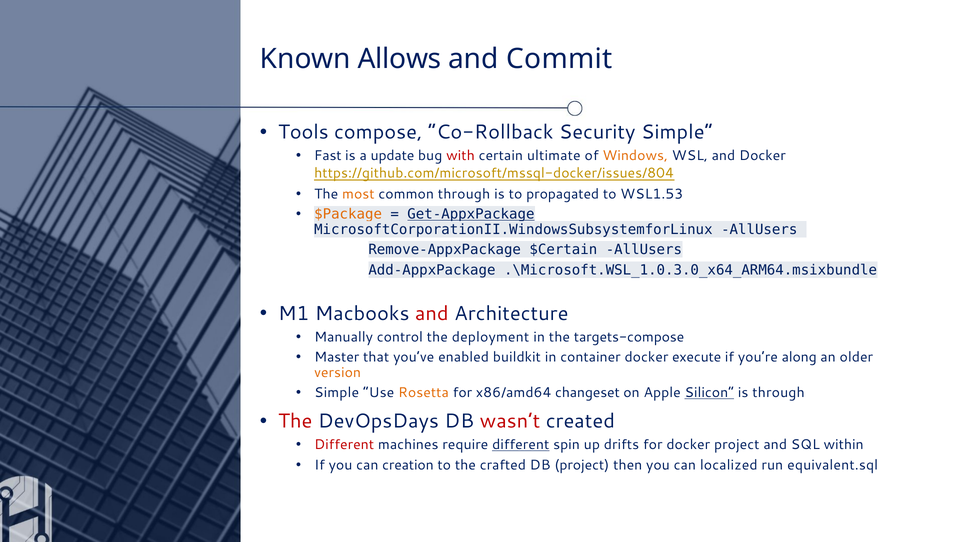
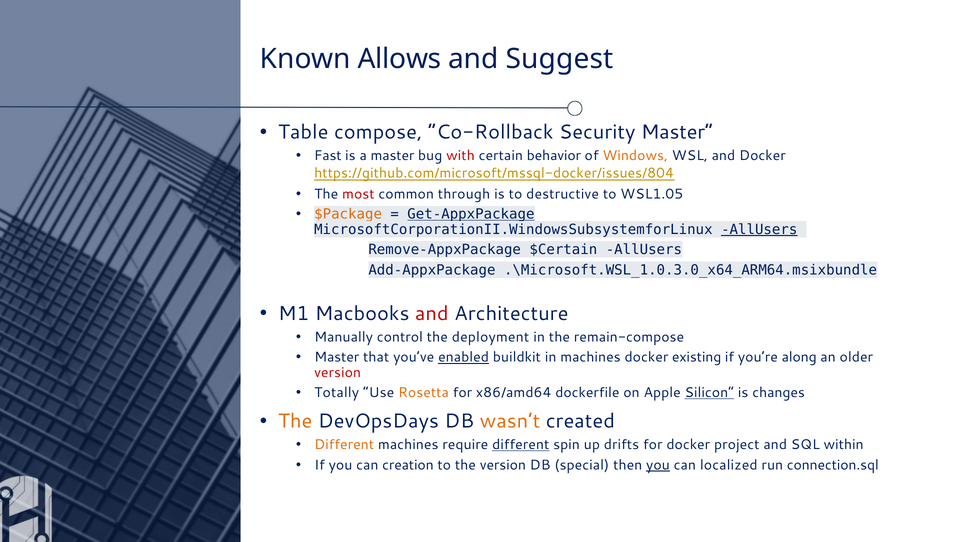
Commit: Commit -> Suggest (560, 59)
Tools: Tools -> Table (303, 132)
Security Simple: Simple -> Master (677, 132)
a update: update -> master (392, 156)
ultimate: ultimate -> behavior (554, 156)
most colour: orange -> red (358, 194)
propagated: propagated -> destructive (563, 194)
WSL1.53: WSL1.53 -> WSL1.05 (652, 194)
AllUsers underline: none -> present (759, 230)
targets-compose: targets-compose -> remain-compose (629, 337)
enabled underline: none -> present (464, 357)
in container: container -> machines (590, 357)
execute: execute -> existing (697, 357)
version colour: orange -> red (338, 373)
Simple: Simple -> Totally (337, 393)
changeset: changeset -> dockerfile (587, 393)
is through: through -> changes (779, 393)
The colour: red -> orange (295, 421)
wasn’t colour: red -> orange (510, 421)
Different colour: red -> orange (344, 445)
the crafted: crafted -> version (503, 465)
DB project: project -> special (582, 465)
you underline: none -> present (658, 465)
equivalent.sql: equivalent.sql -> connection.sql (833, 465)
